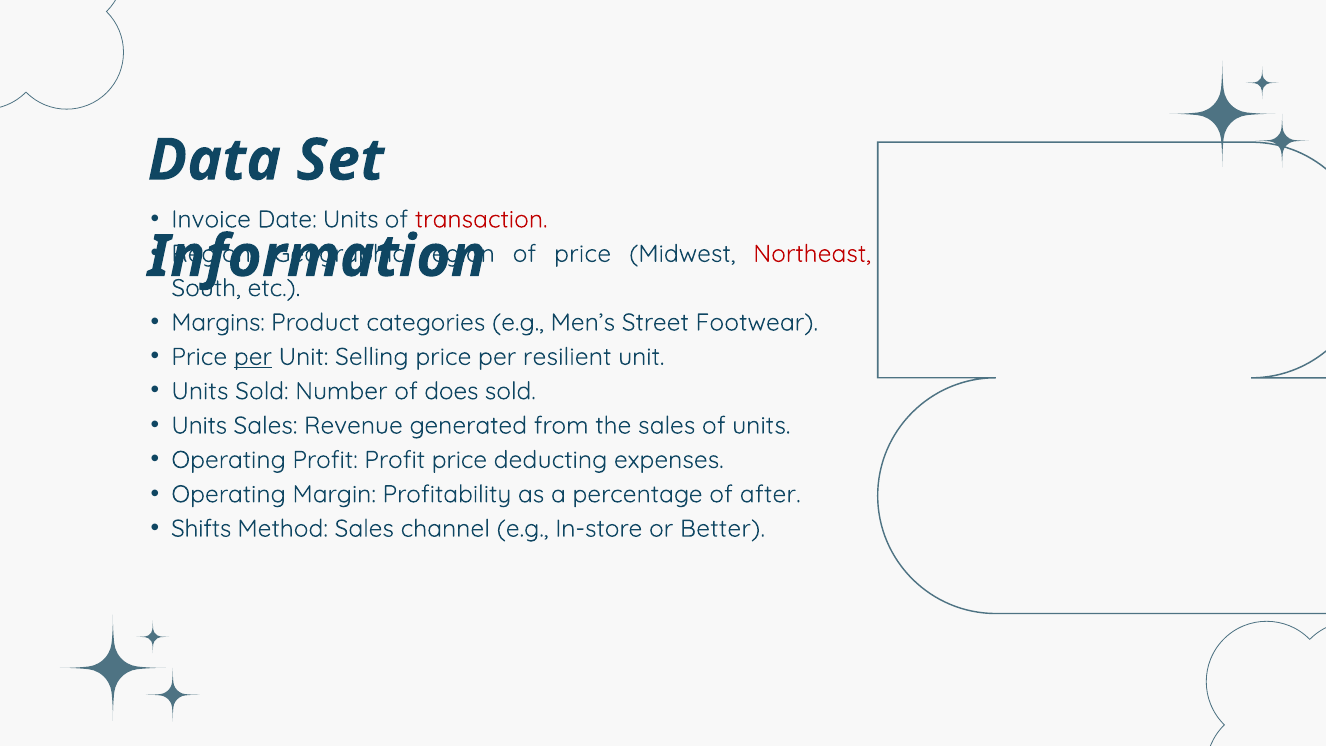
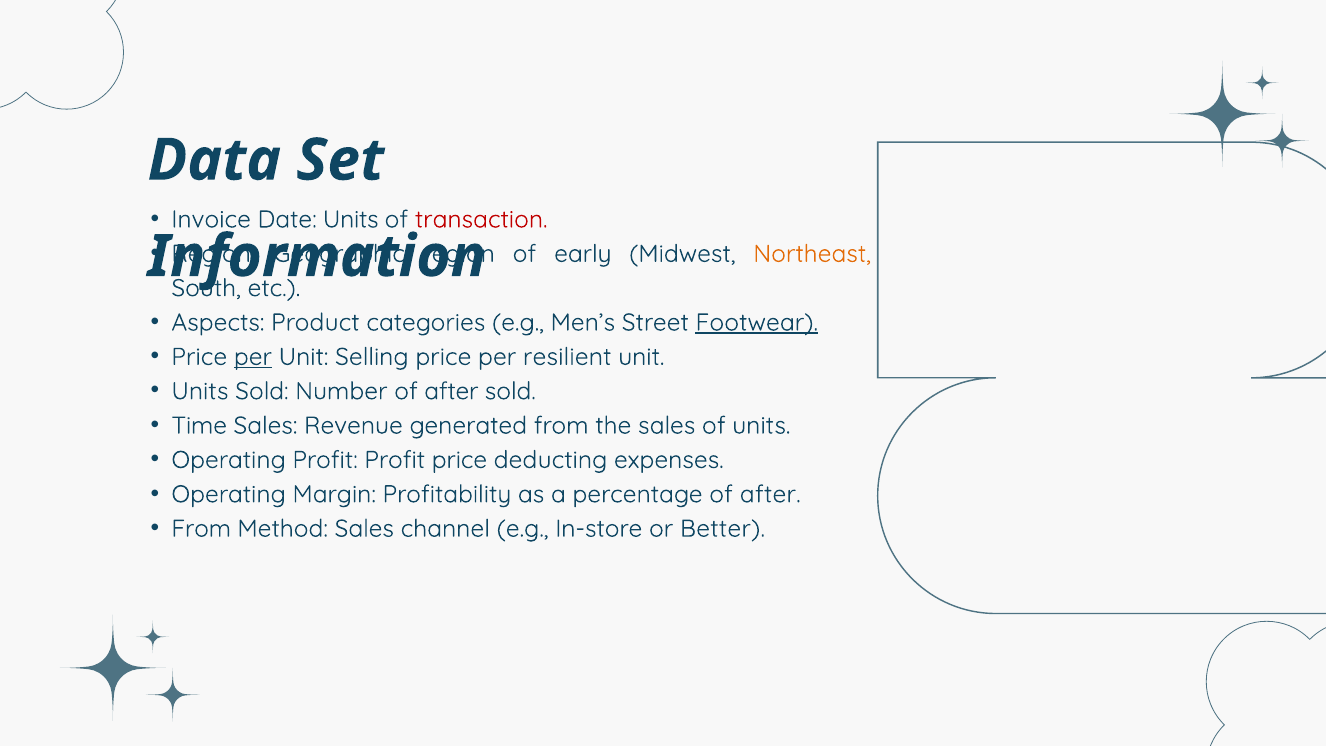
of price: price -> early (583, 254)
Northeast colour: red -> orange (812, 254)
Margins: Margins -> Aspects (218, 322)
Footwear underline: none -> present (757, 322)
Number of does: does -> after (451, 391)
Units: Units -> Time (199, 426)
Shifts: Shifts -> From (201, 529)
